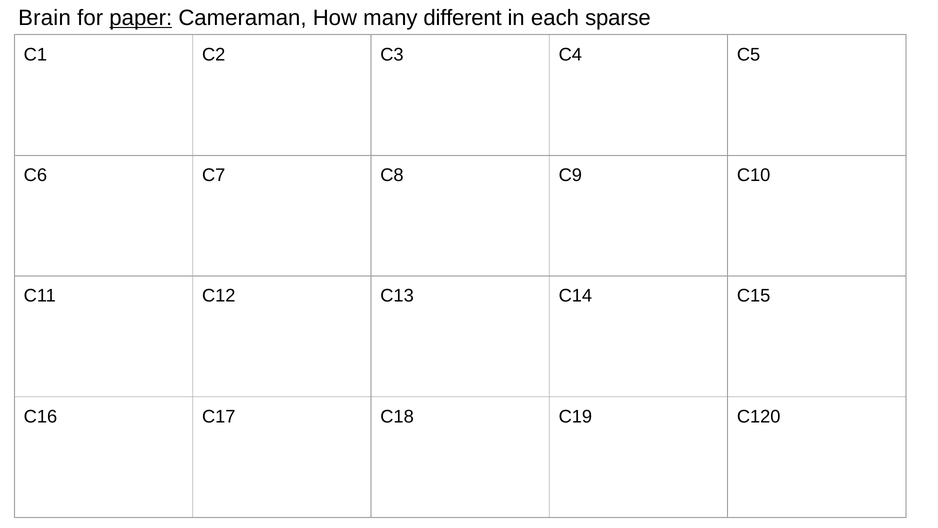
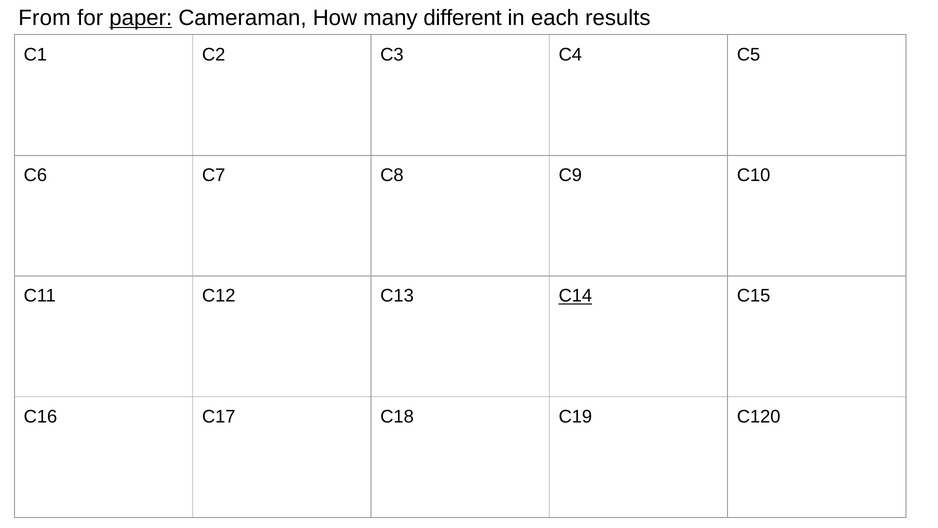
Brain: Brain -> From (45, 18)
sparse: sparse -> results (618, 18)
C14 underline: none -> present (575, 296)
